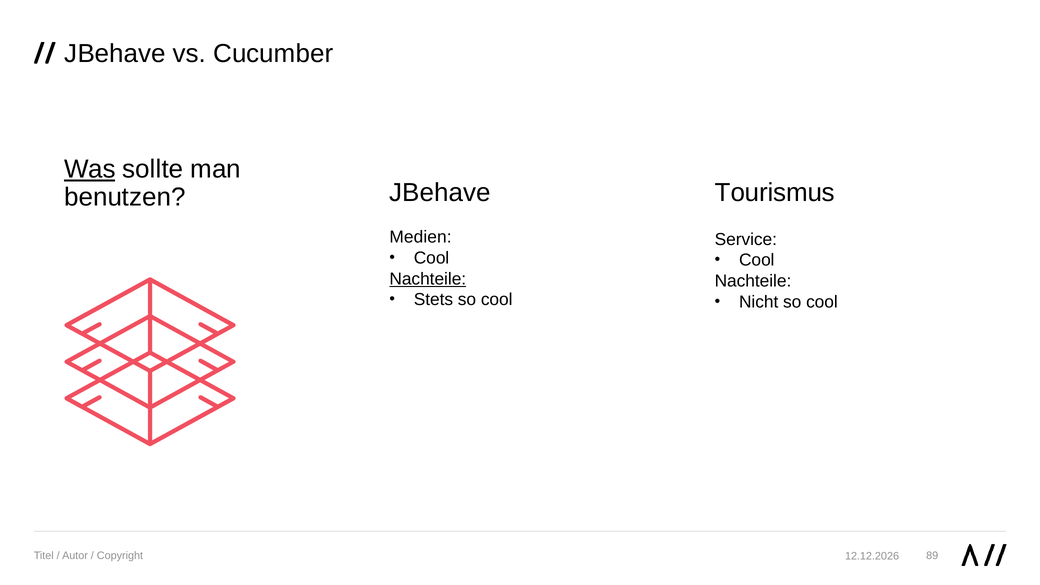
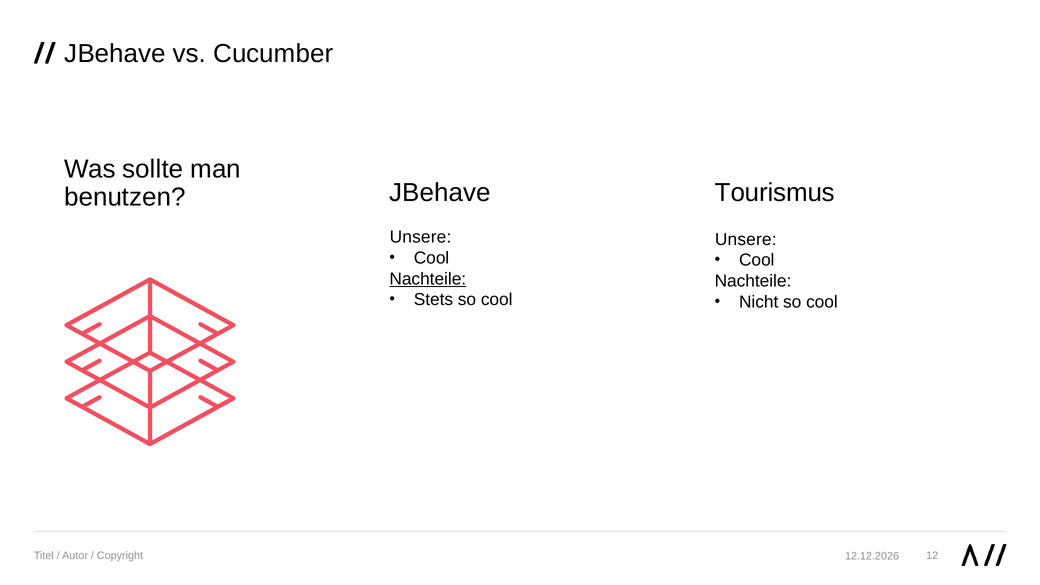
Was underline: present -> none (90, 169)
Medien: Medien -> Unsere (420, 237)
Service: Service -> Unsere (746, 240)
89: 89 -> 12 (932, 556)
